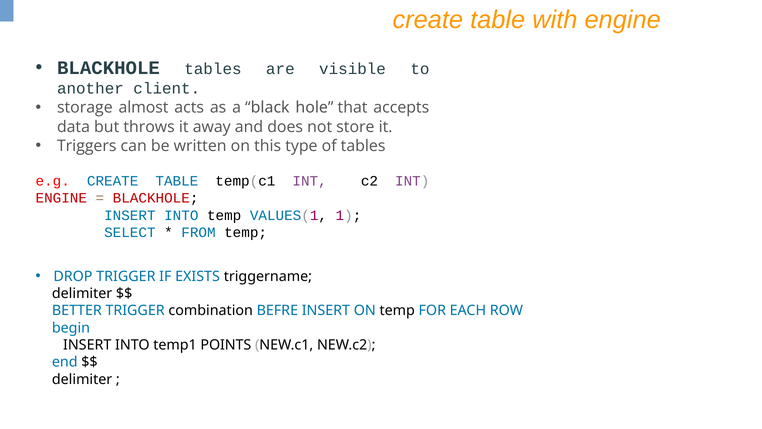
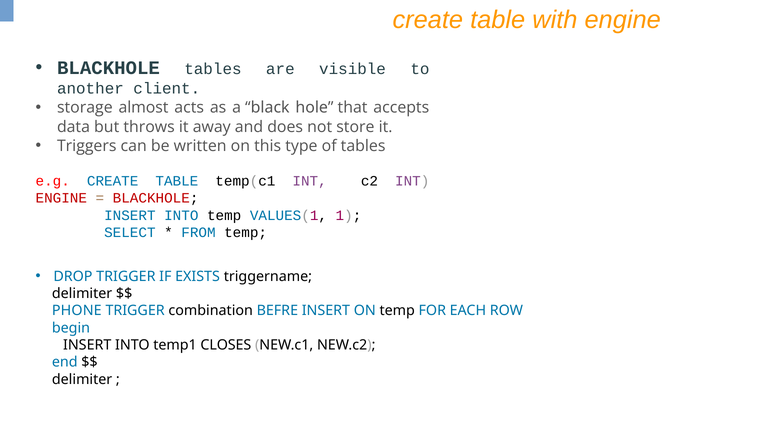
BETTER: BETTER -> PHONE (77, 310)
POINTS: POINTS -> CLOSES (226, 345)
